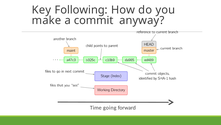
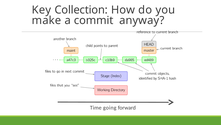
Following: Following -> Collection (81, 10)
